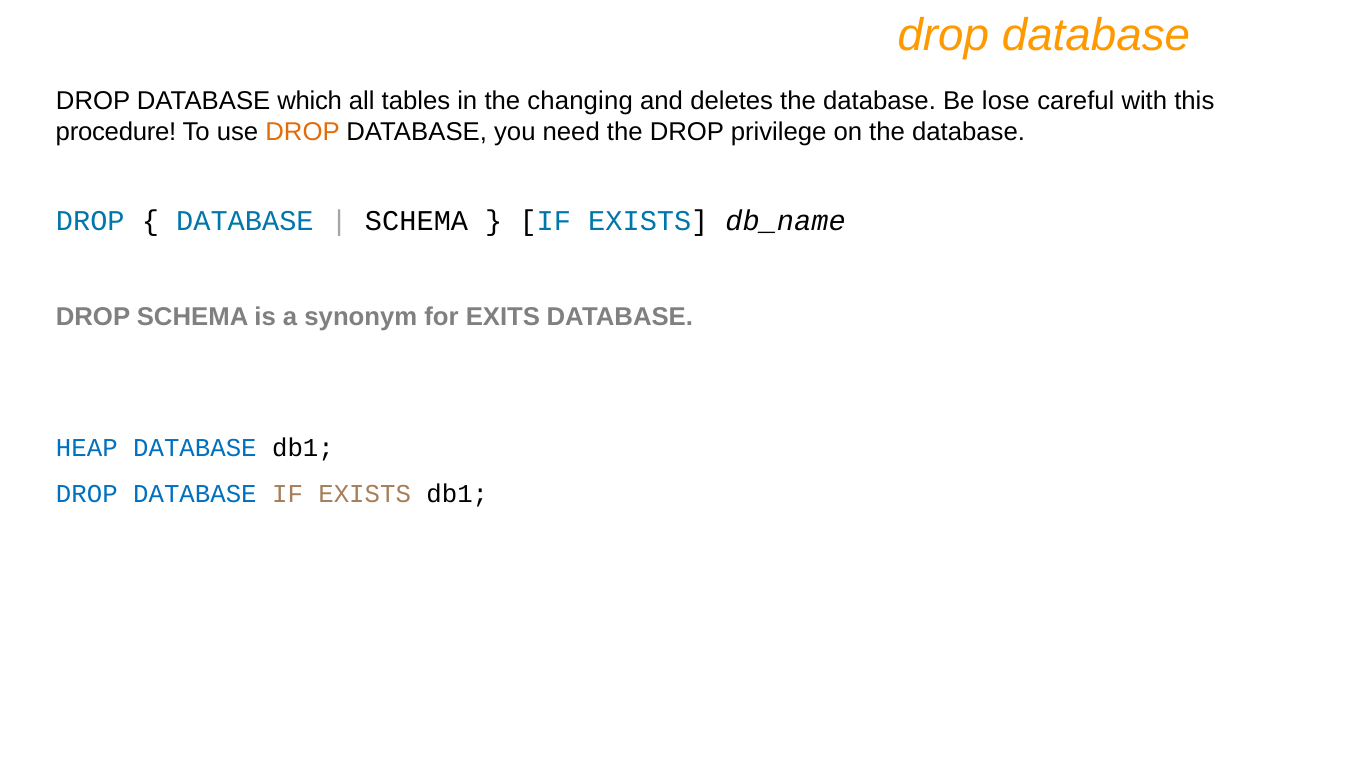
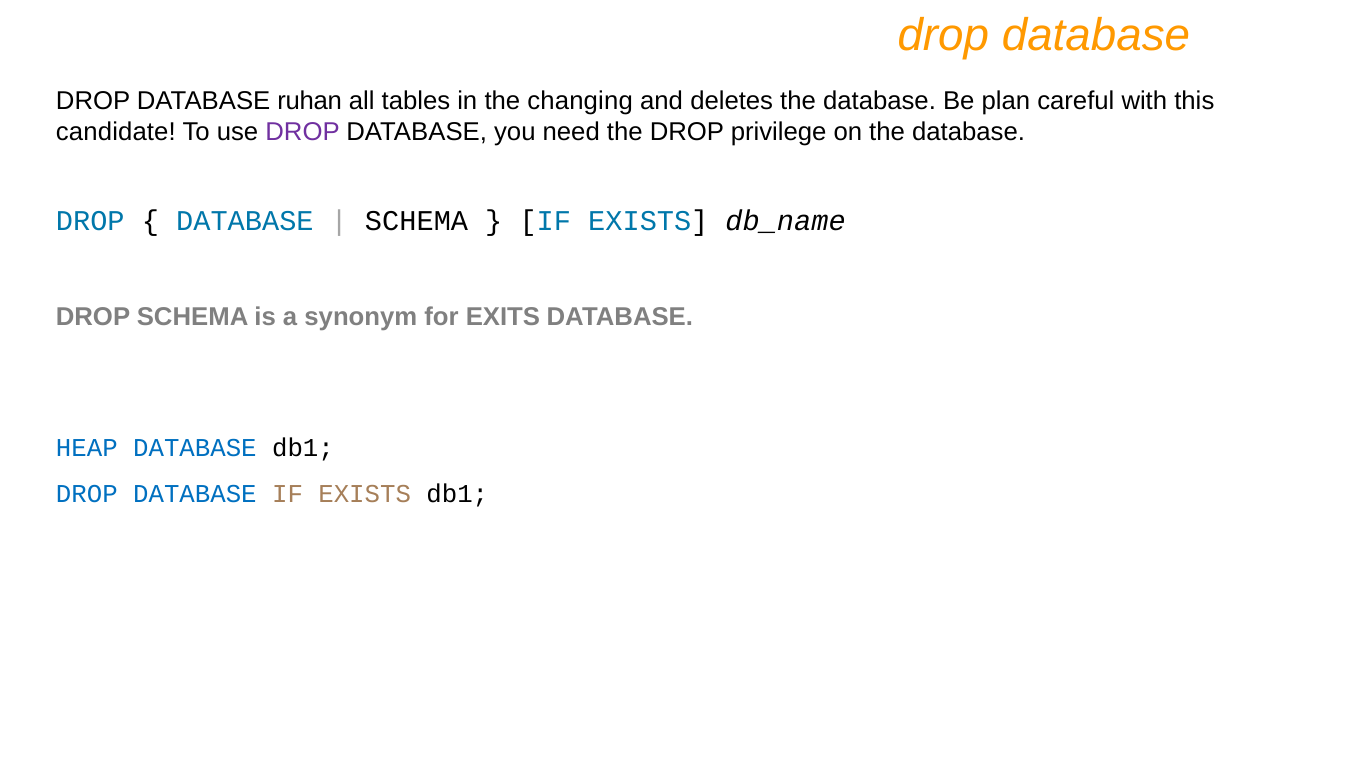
which: which -> ruhan (310, 101)
lose: lose -> plan (1006, 101)
procedure: procedure -> candidate (116, 132)
DROP colour: orange -> purple (303, 132)
